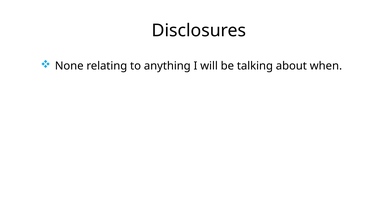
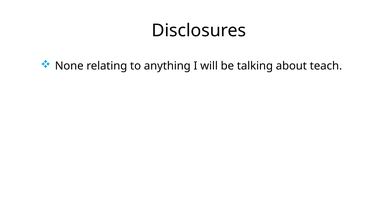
when: when -> teach (326, 66)
